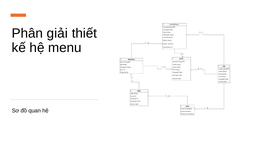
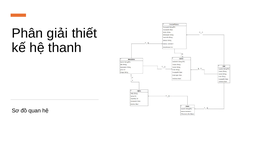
menu: menu -> thanh (65, 48)
